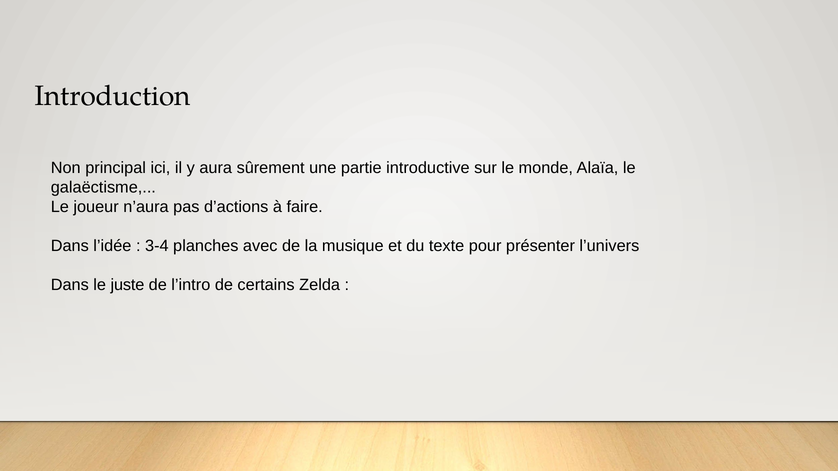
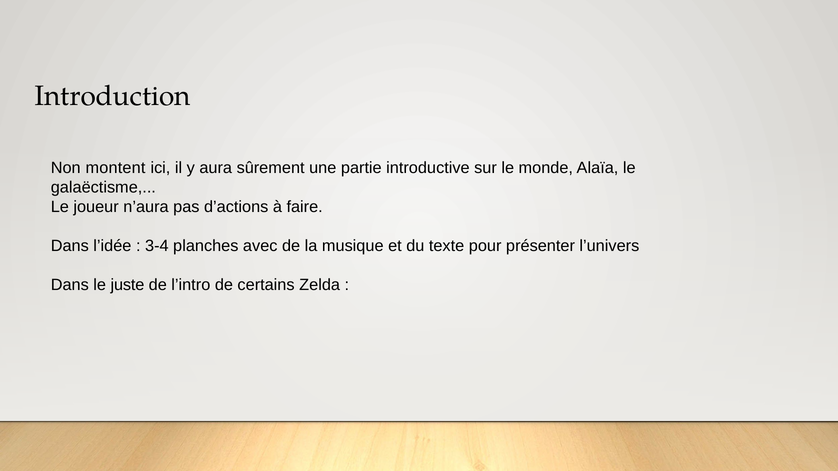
principal: principal -> montent (116, 168)
